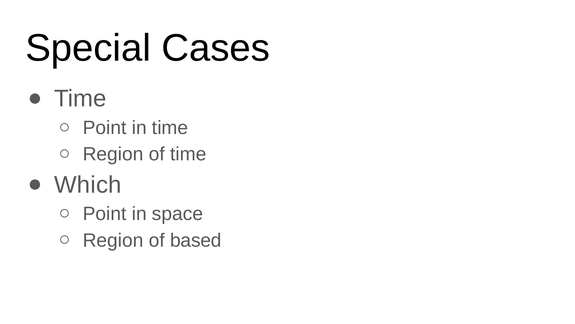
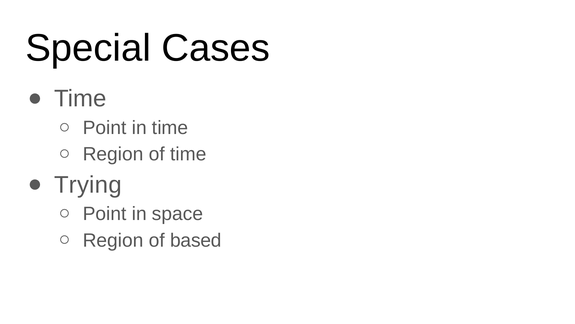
Which: Which -> Trying (88, 184)
